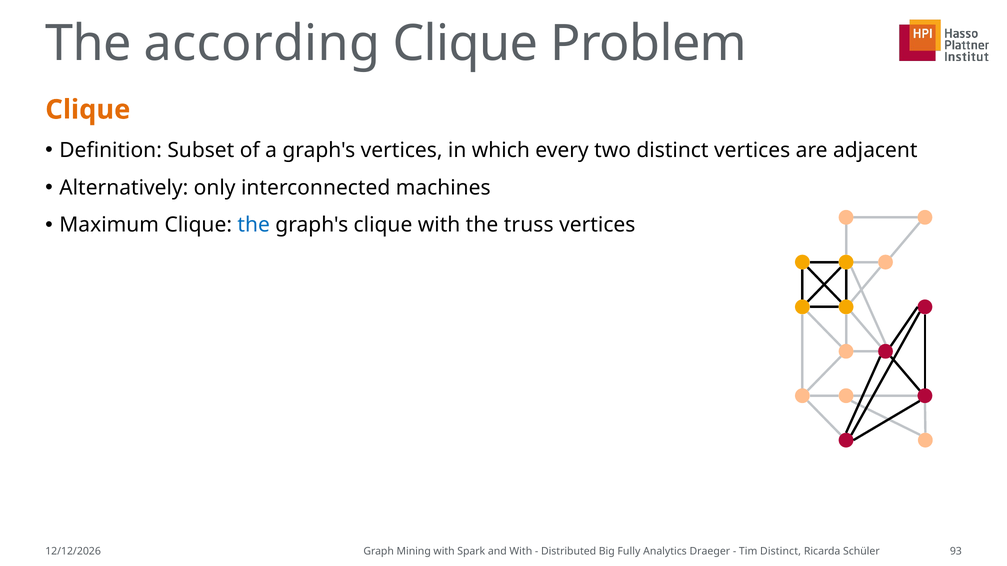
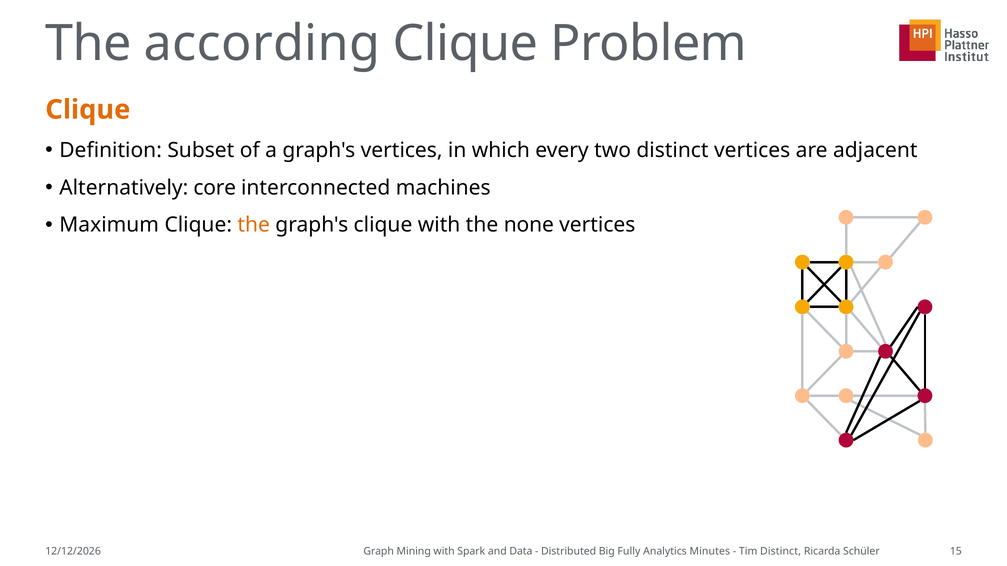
only: only -> core (215, 188)
the colour: blue -> orange (254, 225)
truss: truss -> none (529, 225)
and With: With -> Data (521, 551)
Draeger: Draeger -> Minutes (710, 551)
93: 93 -> 15 (956, 551)
